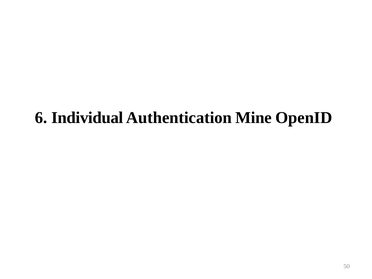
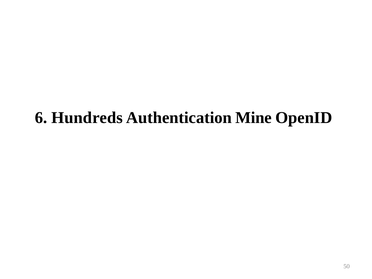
Individual: Individual -> Hundreds (87, 118)
